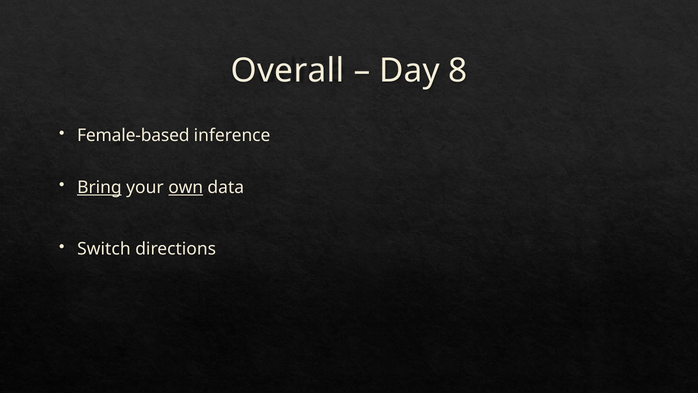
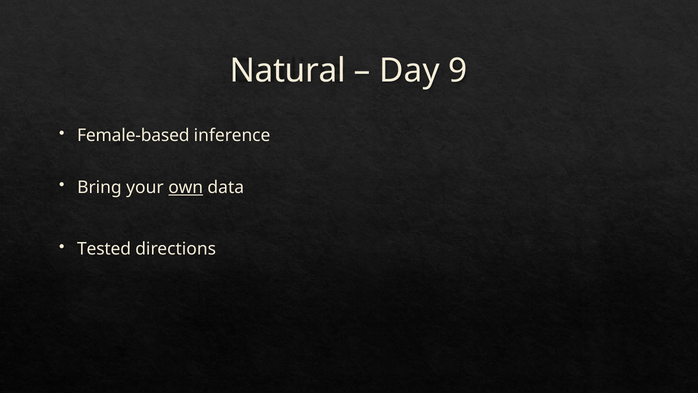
Overall: Overall -> Natural (288, 71)
8: 8 -> 9 (458, 71)
Bring underline: present -> none (99, 187)
Switch: Switch -> Tested (104, 249)
